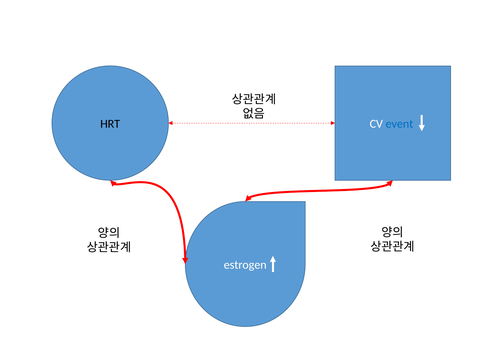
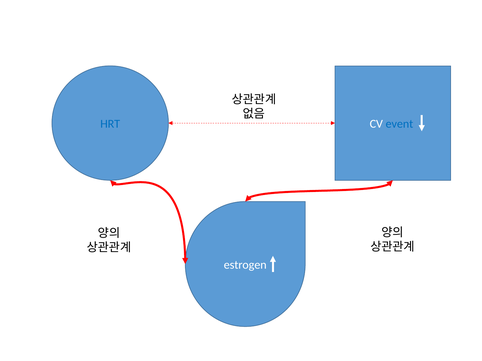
HRT colour: black -> blue (110, 124)
